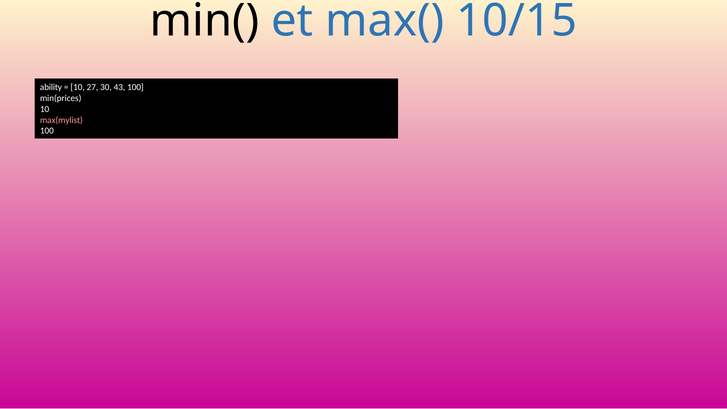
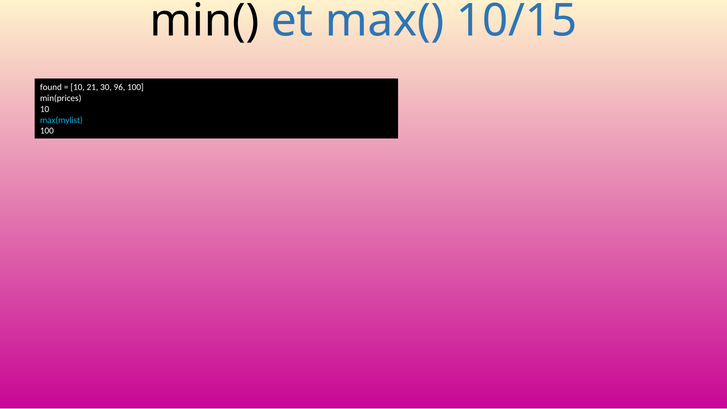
ability: ability -> found (51, 87)
27: 27 -> 21 (92, 87)
43: 43 -> 96 (119, 87)
max(mylist colour: pink -> light blue (61, 120)
